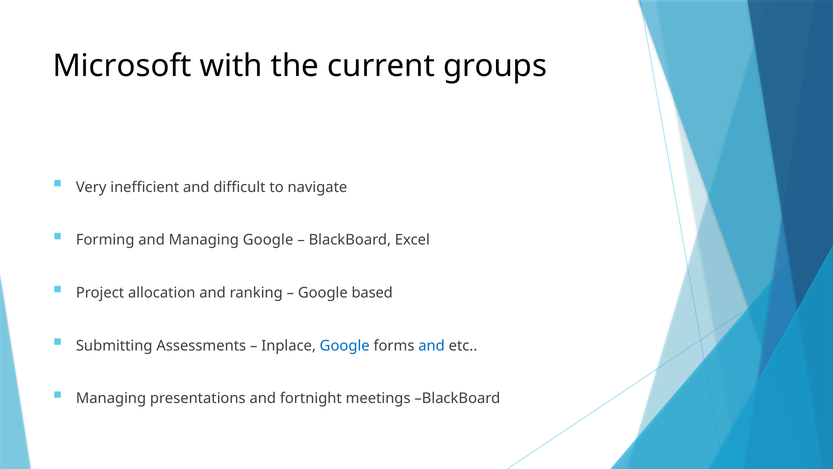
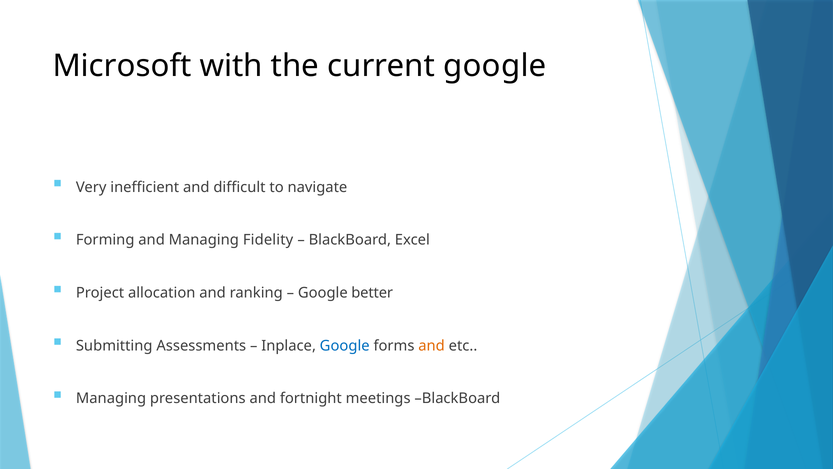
current groups: groups -> google (495, 66)
Managing Google: Google -> Fidelity (268, 240)
based: based -> better (372, 293)
and colour: blue -> orange (432, 345)
